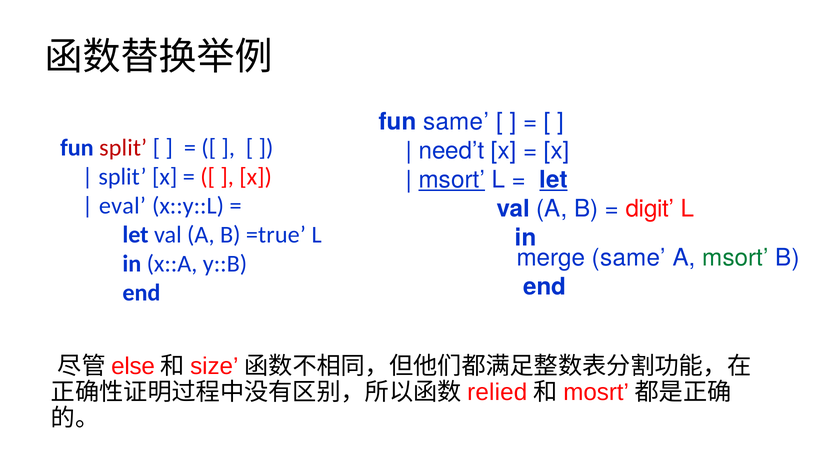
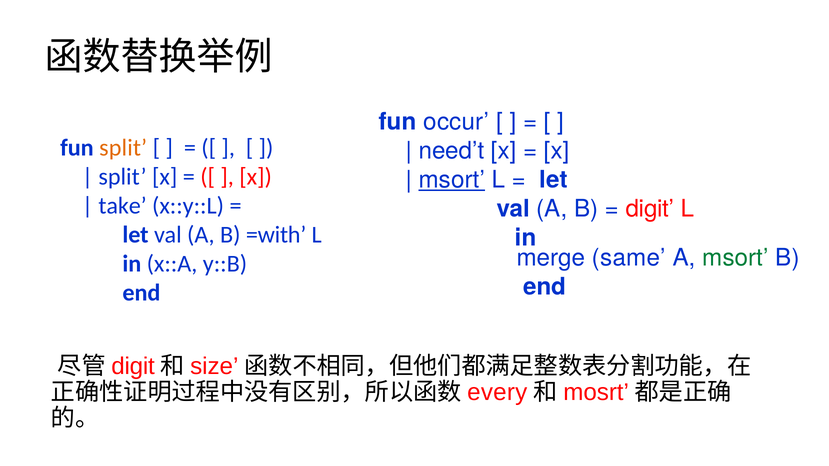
fun same: same -> occur (456, 122)
split colour: red -> orange (123, 148)
let underline: present -> none (554, 180)
eval: eval -> take (123, 206)
=true: =true -> =with (276, 235)
else: else -> digit (133, 366)
relied: relied -> every (497, 392)
